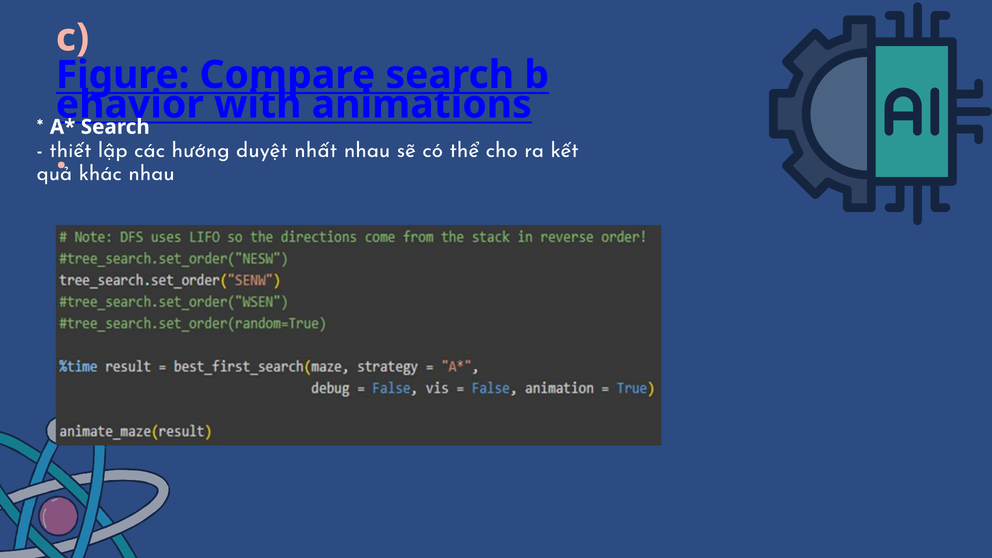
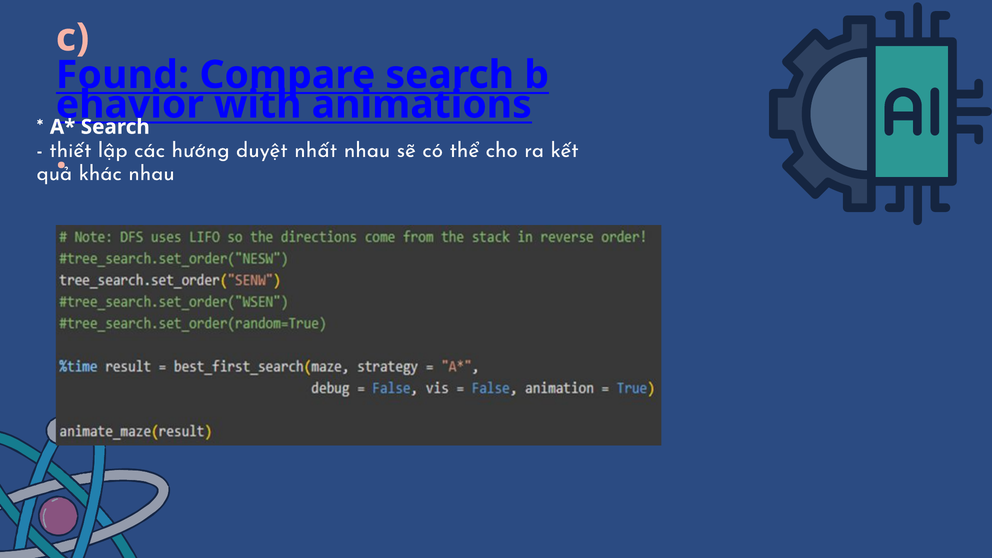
Figure: Figure -> Found (122, 75)
